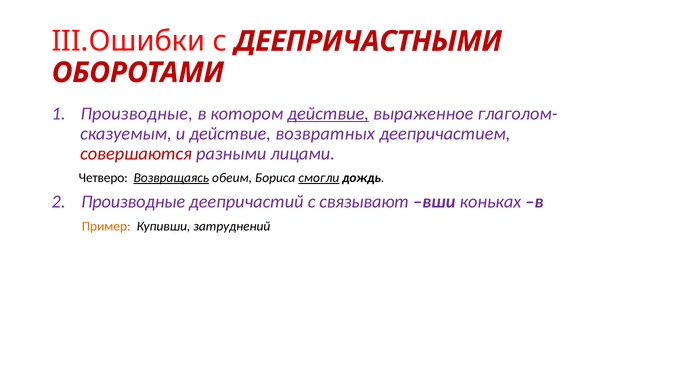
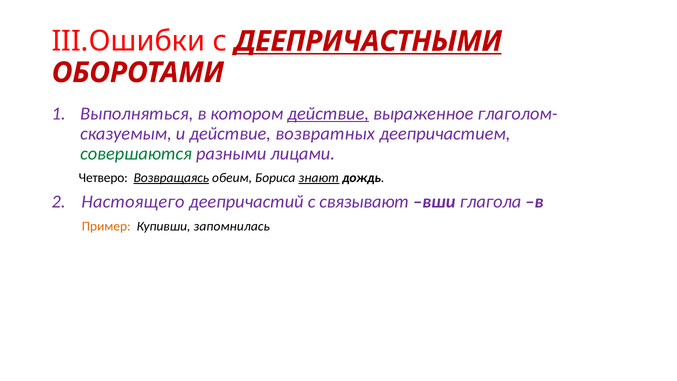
ДЕЕПРИЧАСТНЫМИ underline: none -> present (368, 41)
Производные: Производные -> Выполняться (137, 114)
совершаются colour: red -> green (136, 153)
смогли: смогли -> знают (319, 178)
Производные: Производные -> Настоящего (133, 202)
коньках: коньках -> глагола (490, 202)
затруднений: затруднений -> запомнилась (232, 226)
